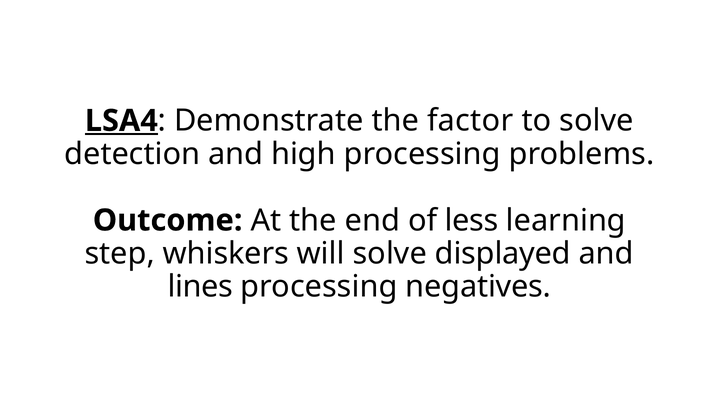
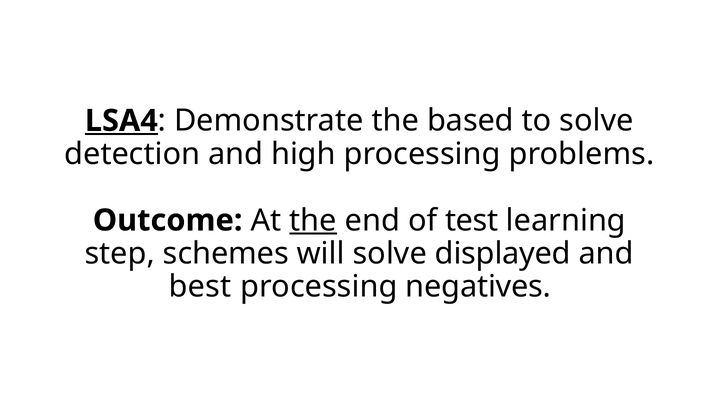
factor: factor -> based (470, 121)
the underline: none -> present (313, 220)
less: less -> test (472, 220)
whiskers: whiskers -> schemes (226, 254)
lines: lines -> best (200, 287)
